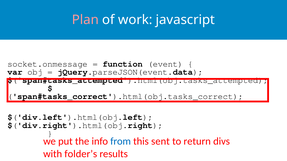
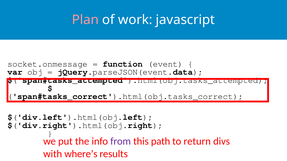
from colour: blue -> purple (121, 142)
sent: sent -> path (161, 142)
folder’s: folder’s -> where’s (81, 154)
